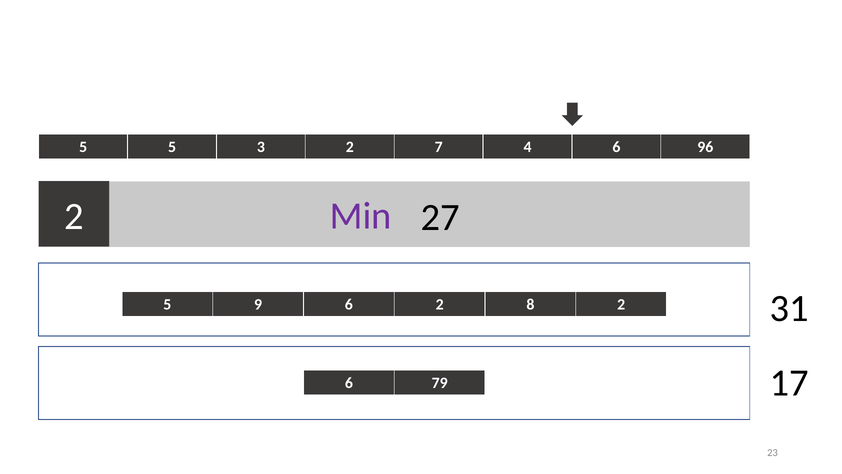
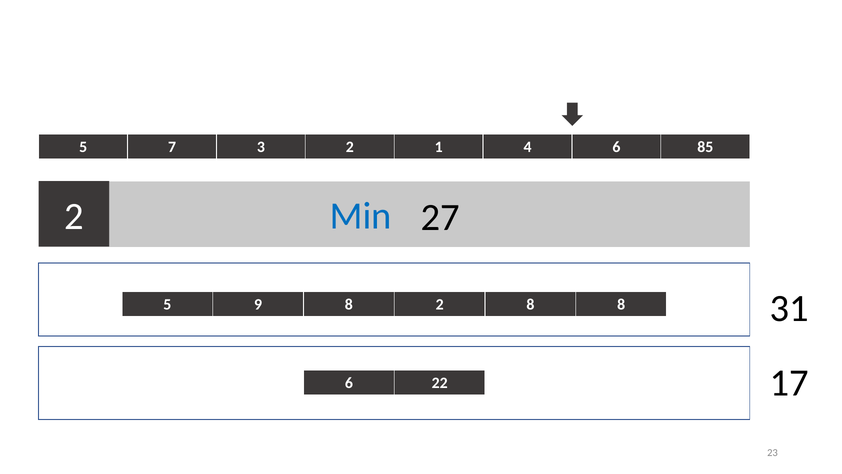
5 5: 5 -> 7 (172, 147)
7: 7 -> 1 (439, 147)
96: 96 -> 85 (705, 147)
Min colour: purple -> blue (361, 216)
9 6: 6 -> 8 (349, 305)
8 2: 2 -> 8 (621, 305)
79: 79 -> 22 (440, 383)
